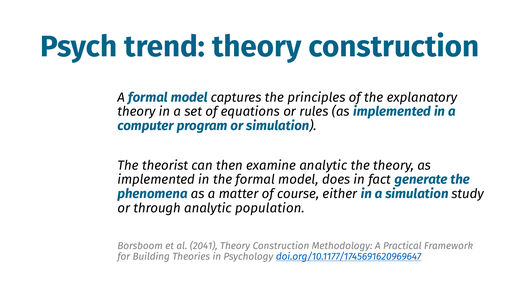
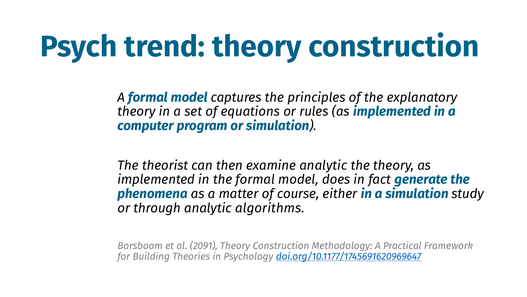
population: population -> algorithms (270, 208)
2041: 2041 -> 2091 (204, 245)
